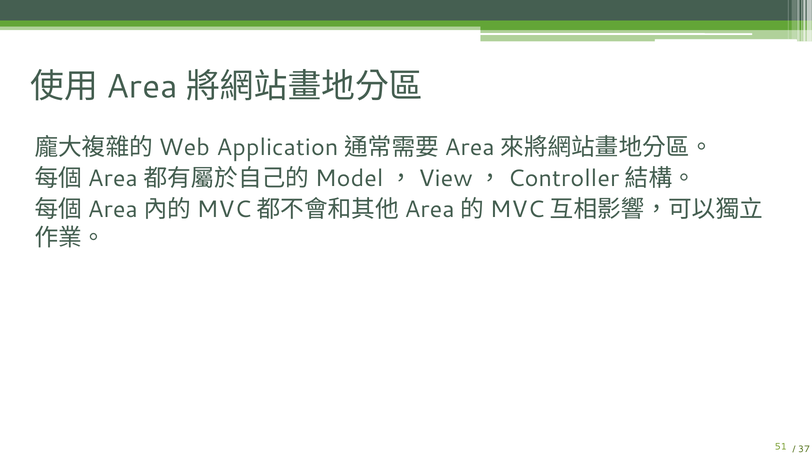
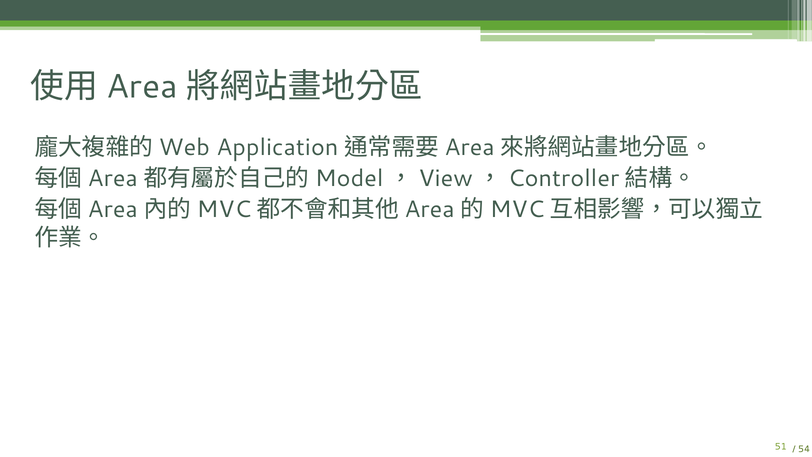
37: 37 -> 54 (804, 449)
